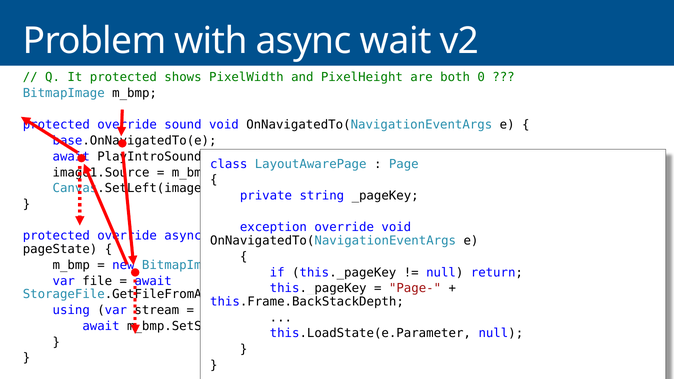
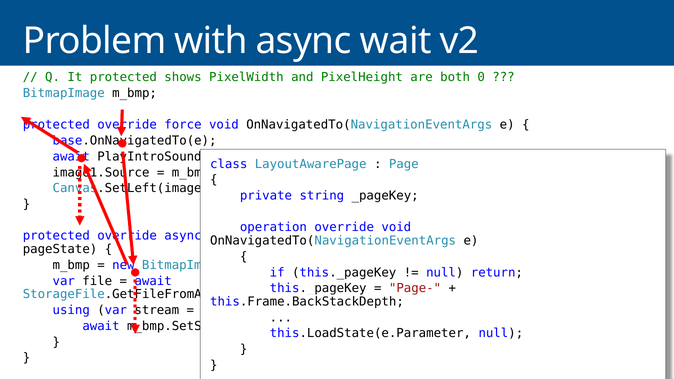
sound: sound -> force (183, 125)
exception: exception -> operation (273, 227)
